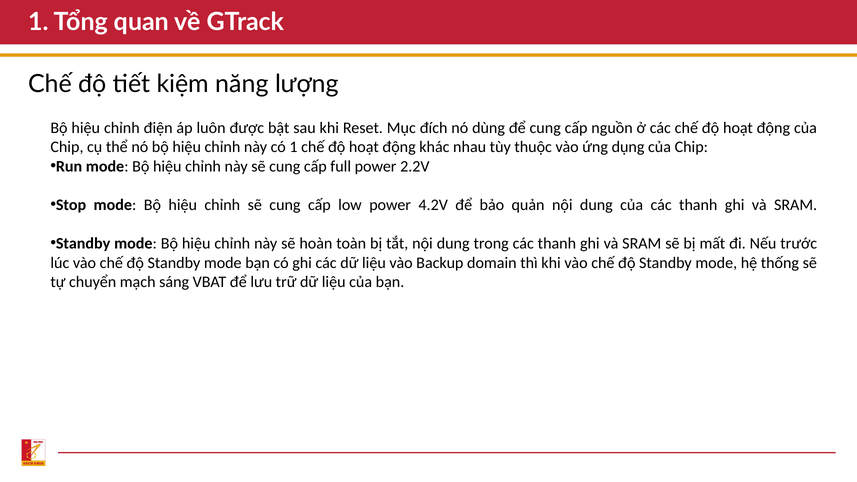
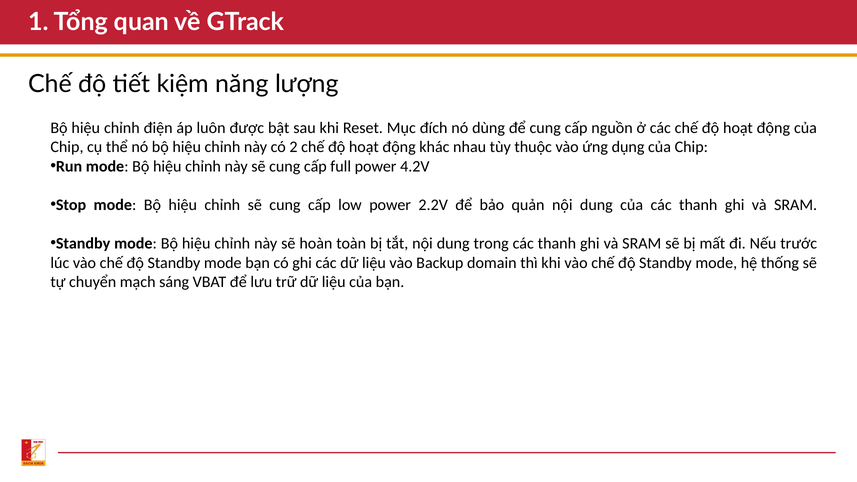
có 1: 1 -> 2 (294, 147)
2.2V: 2.2V -> 4.2V (415, 166)
4.2V: 4.2V -> 2.2V (433, 205)
